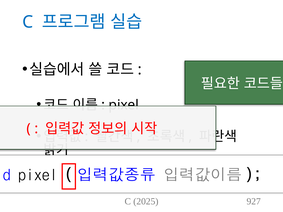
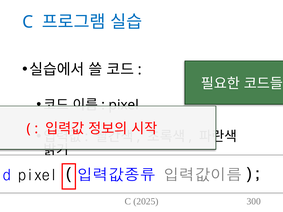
927: 927 -> 300 (254, 202)
